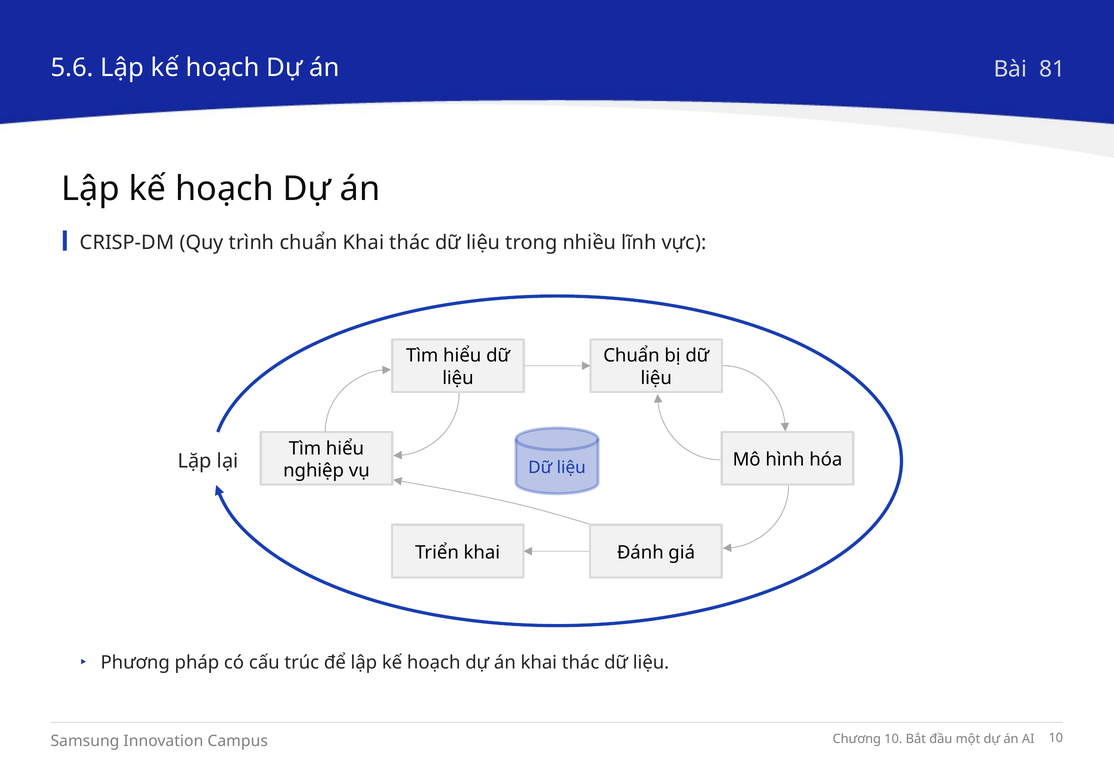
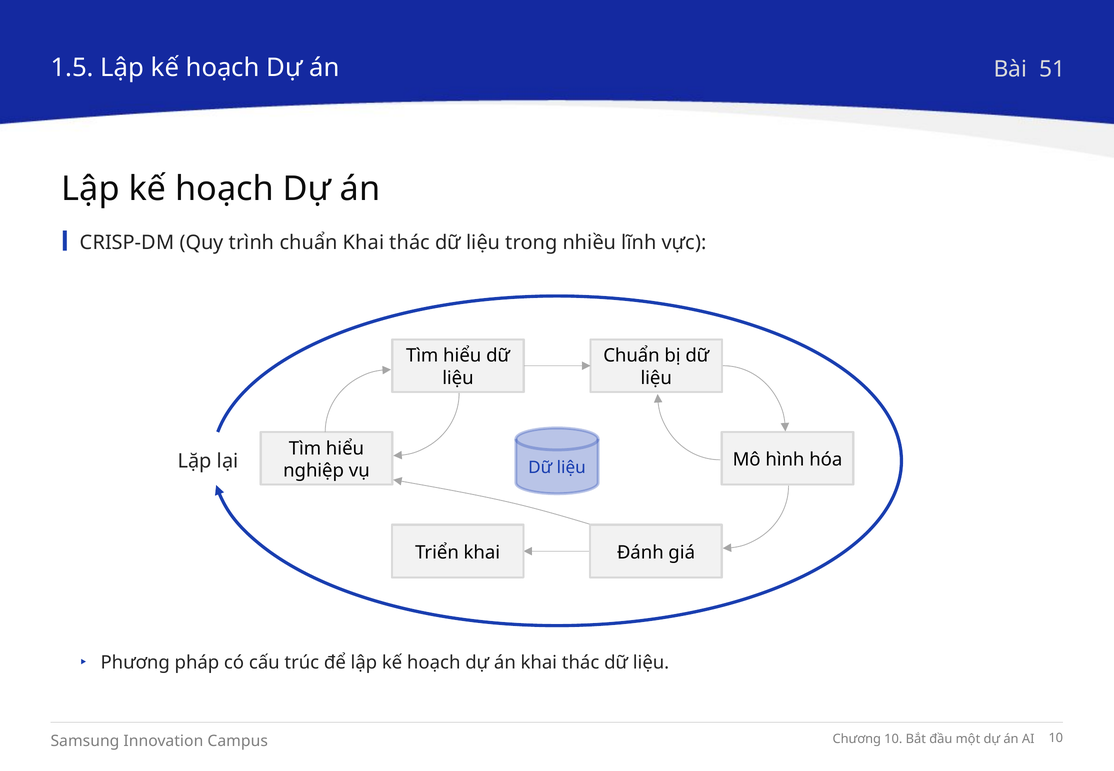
5.6: 5.6 -> 1.5 (72, 68)
81: 81 -> 51 (1052, 69)
